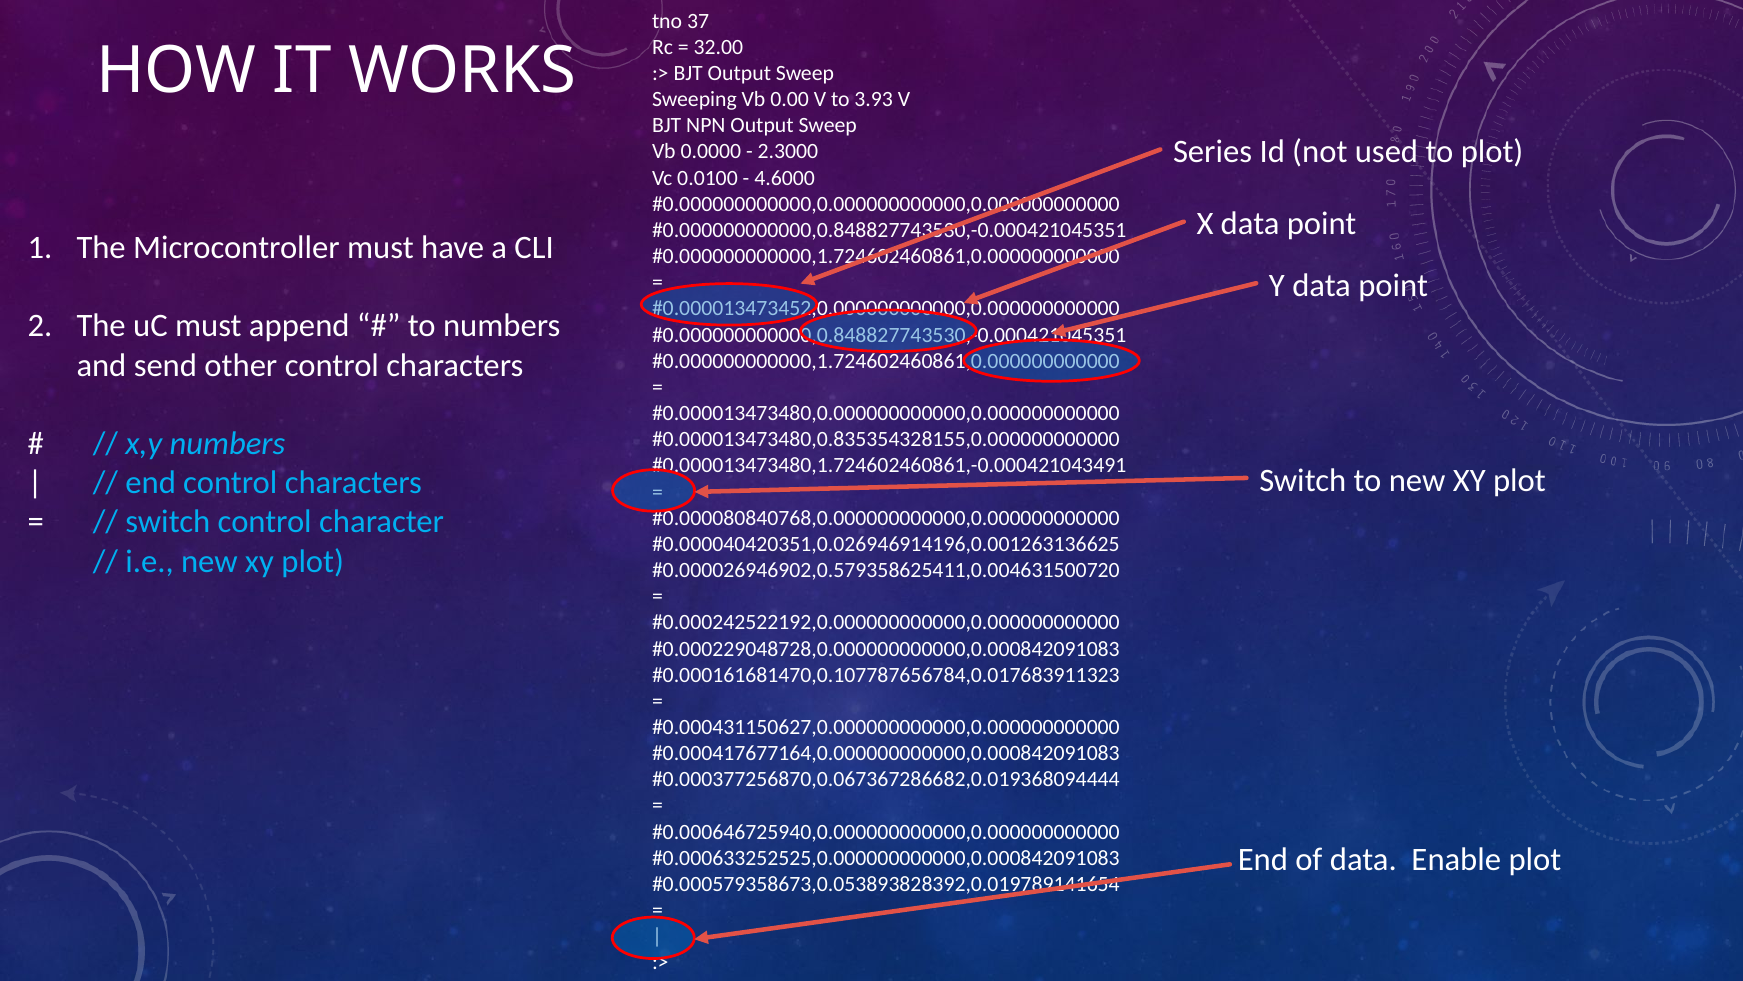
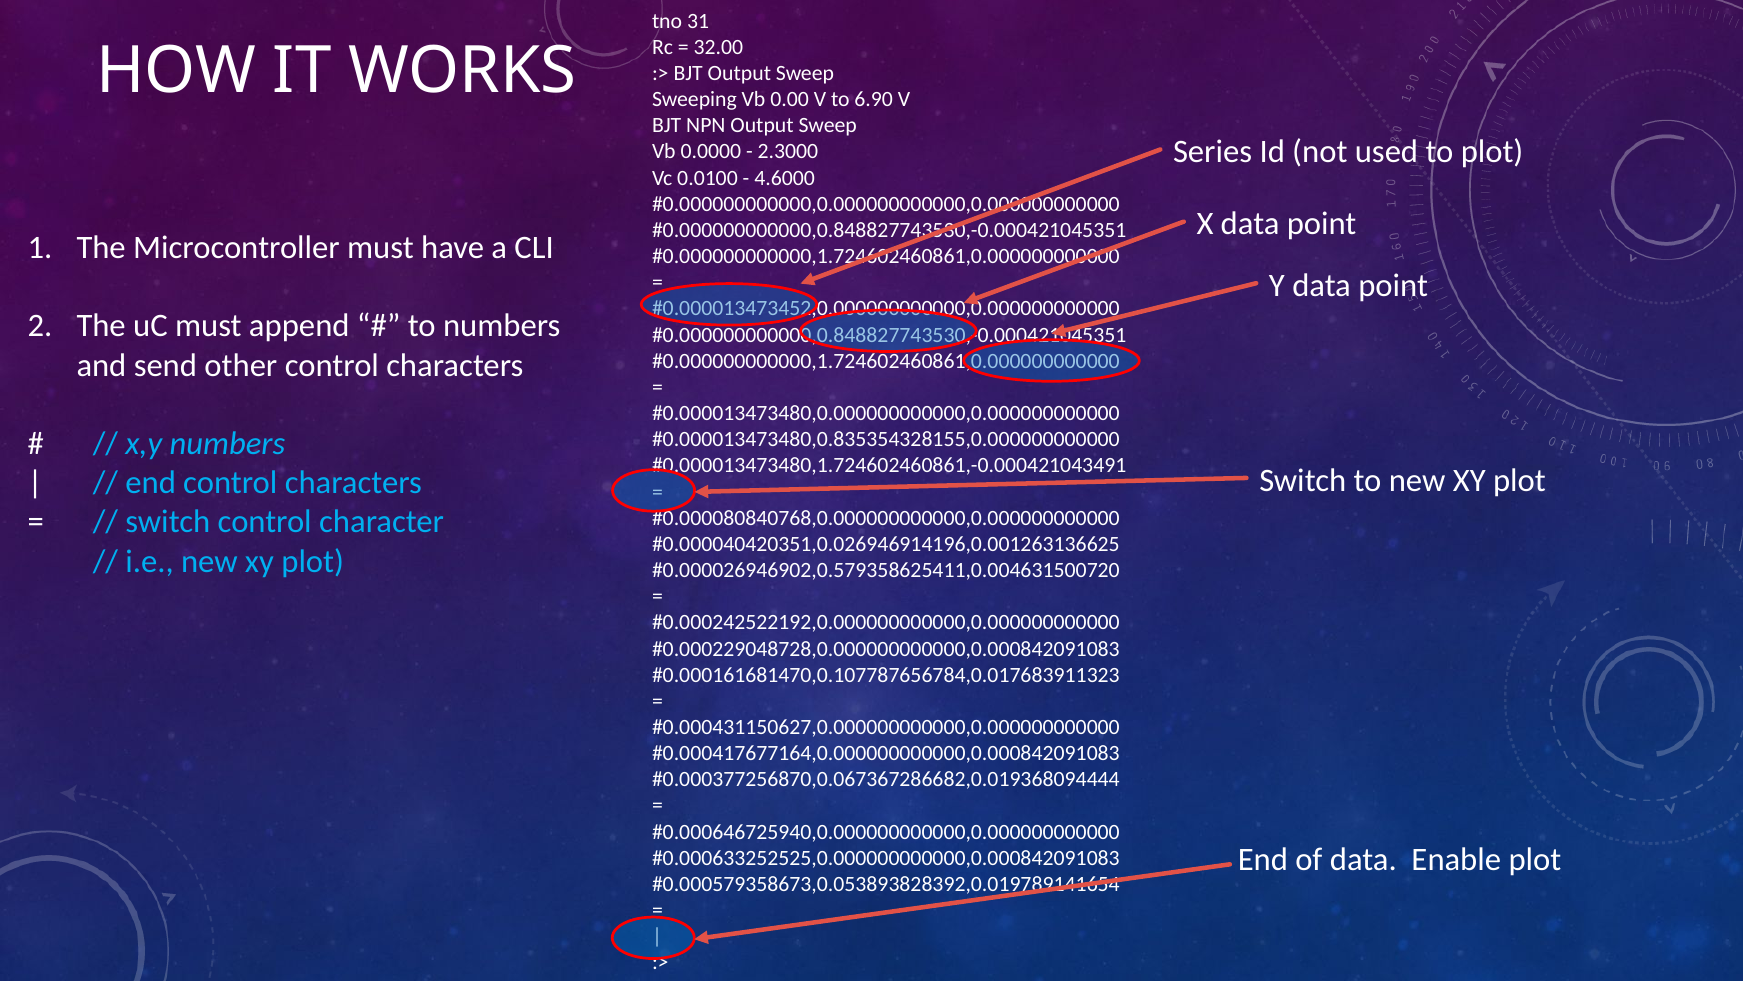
37: 37 -> 31 (698, 21)
3.93: 3.93 -> 6.90 (874, 99)
